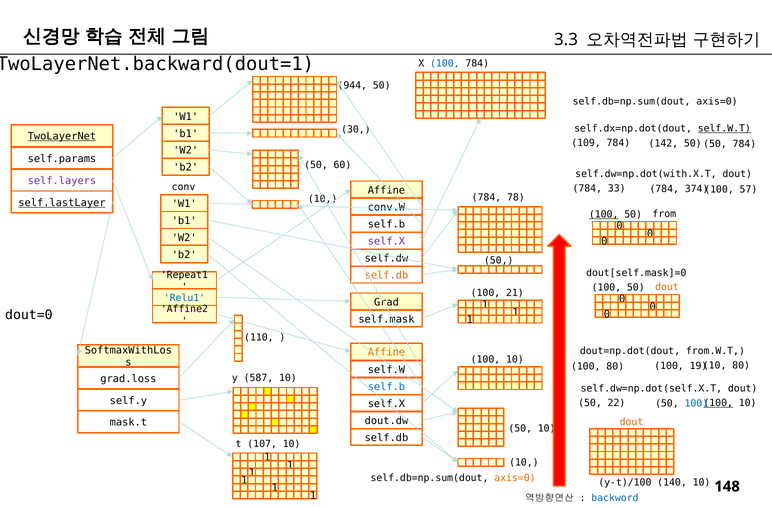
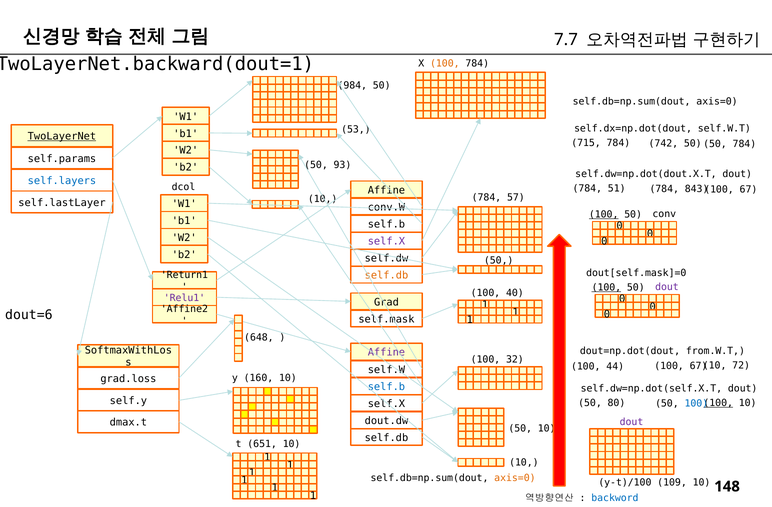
3.3: 3.3 -> 7.7 (566, 40)
100 colour: blue -> orange (445, 64)
944: 944 -> 984 (352, 85)
self.W.T underline: present -> none (724, 128)
30: 30 -> 53 (356, 129)
109: 109 -> 715 (586, 143)
142: 142 -> 742 (663, 143)
60: 60 -> 93 (342, 165)
self.dw=np.dot(with.X.T: self.dw=np.dot(with.X.T -> self.dw=np.dot(dout.X.T (646, 174)
self.layers colour: purple -> blue (62, 181)
conv: conv -> dcol (183, 187)
33: 33 -> 51 (617, 188)
374: 374 -> 843 (697, 189)
57: 57 -> 67 (748, 190)
78: 78 -> 57 (516, 198)
self.lastLayer underline: present -> none (62, 203)
from: from -> conv (664, 214)
Repeat1: Repeat1 -> Return1 (184, 275)
100 underline: none -> present (606, 288)
dout colour: orange -> purple (667, 287)
21: 21 -> 40 (515, 293)
Relu1 colour: blue -> purple (184, 298)
dout=0: dout=0 -> dout=6 (29, 315)
110: 110 -> 648 (259, 338)
Affine colour: orange -> purple (386, 353)
10: 10 -> 32 (515, 360)
10 80: 80 -> 72 (741, 365)
19: 19 -> 67 (699, 366)
100 80: 80 -> 44 (615, 367)
587: 587 -> 160 (258, 378)
22: 22 -> 80 (616, 403)
dout colour: orange -> purple (632, 422)
mask.t: mask.t -> dmax.t (128, 423)
107: 107 -> 651 (262, 444)
140: 140 -> 109 (672, 483)
